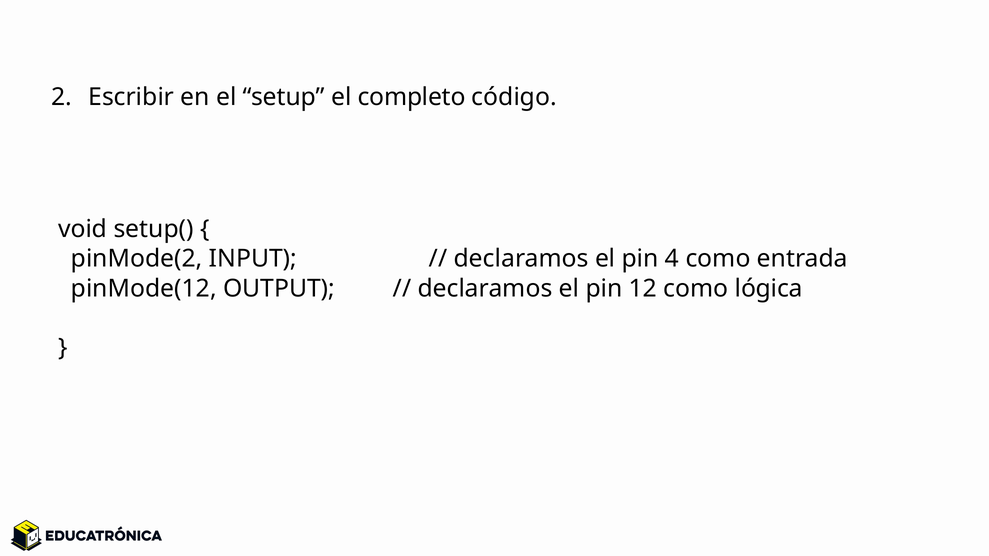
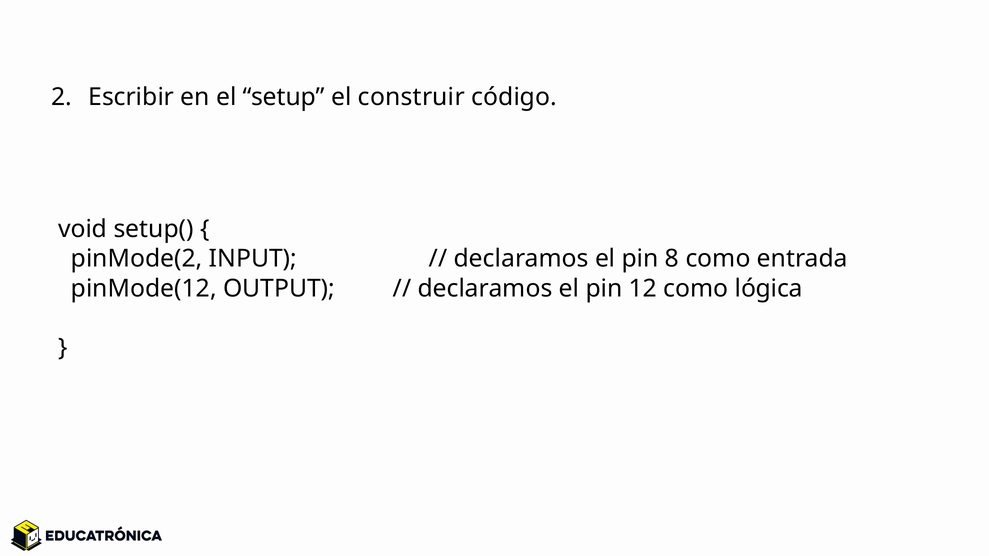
completo: completo -> construir (411, 97)
4: 4 -> 8 (672, 259)
